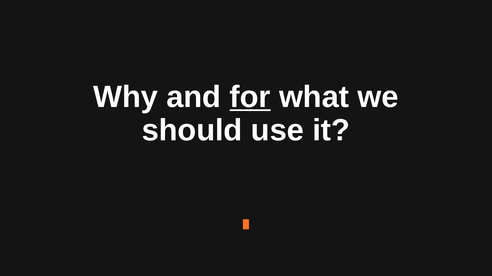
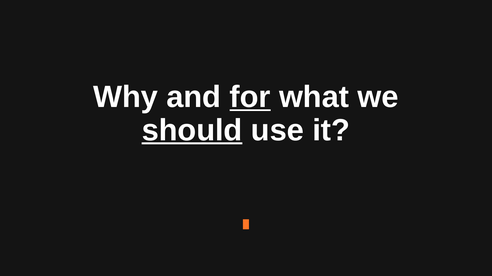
should underline: none -> present (192, 130)
